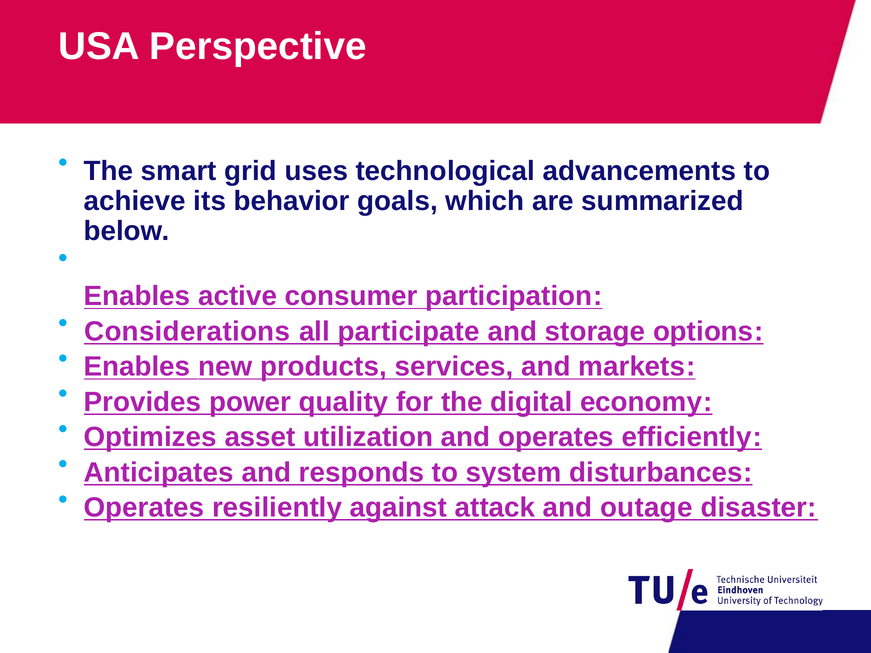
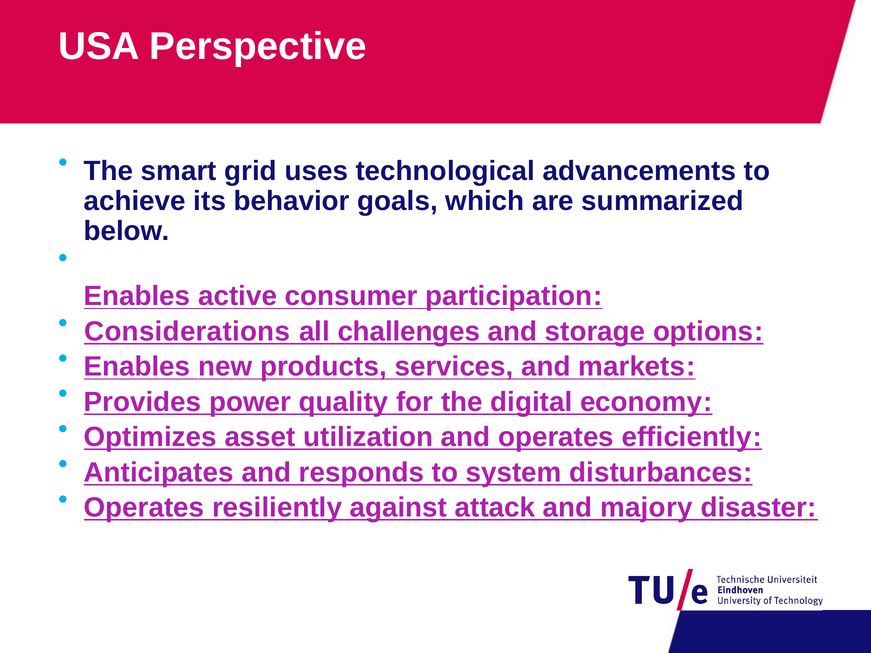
participate: participate -> challenges (409, 332)
outage: outage -> majory (646, 508)
